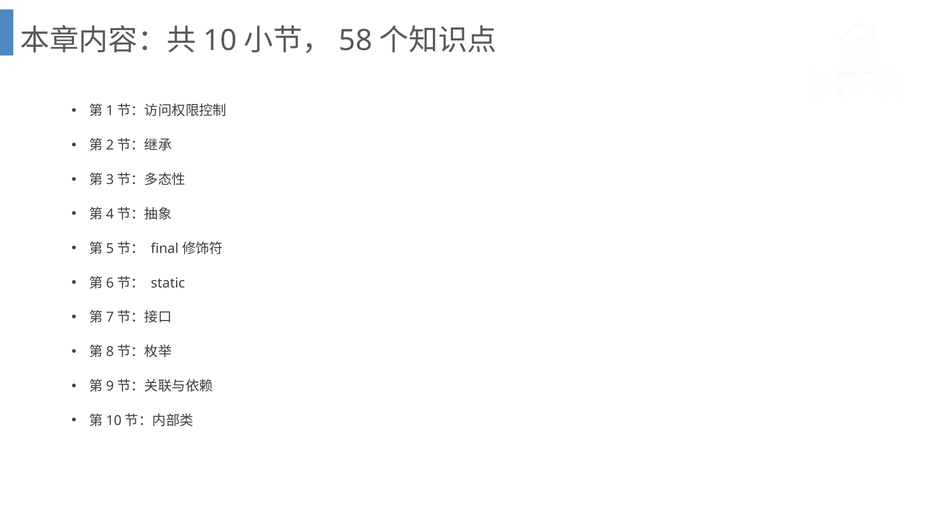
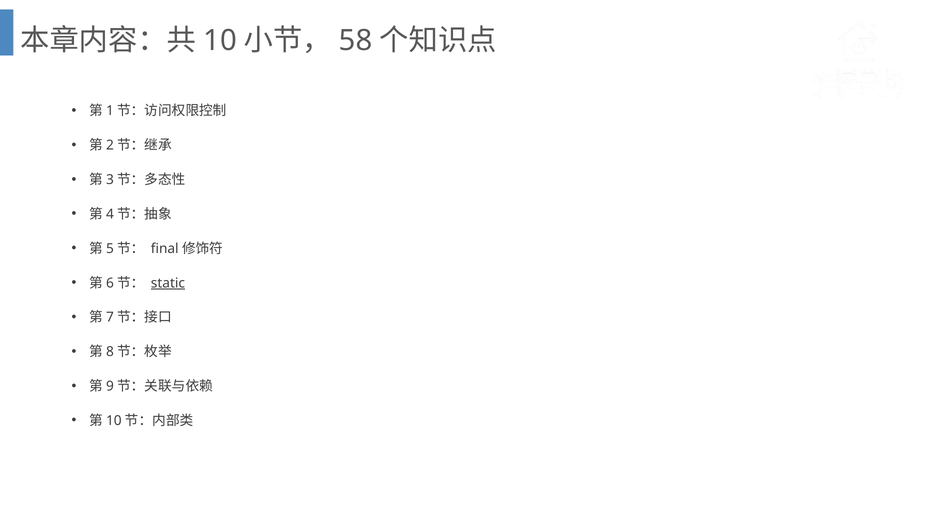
static underline: none -> present (168, 283)
